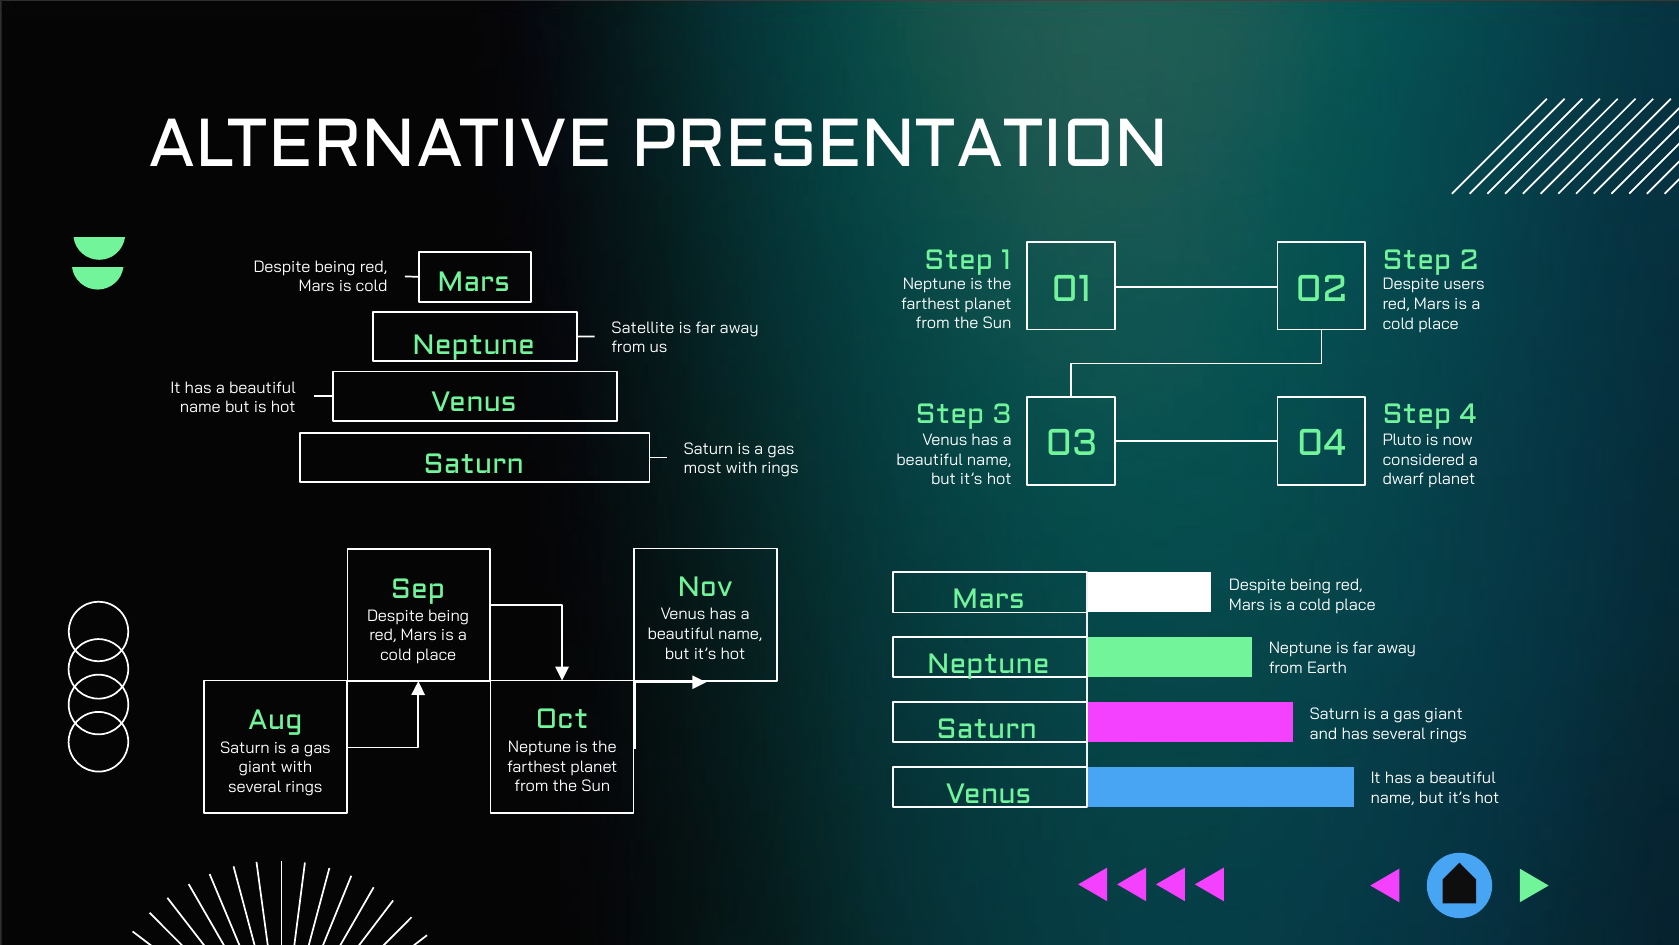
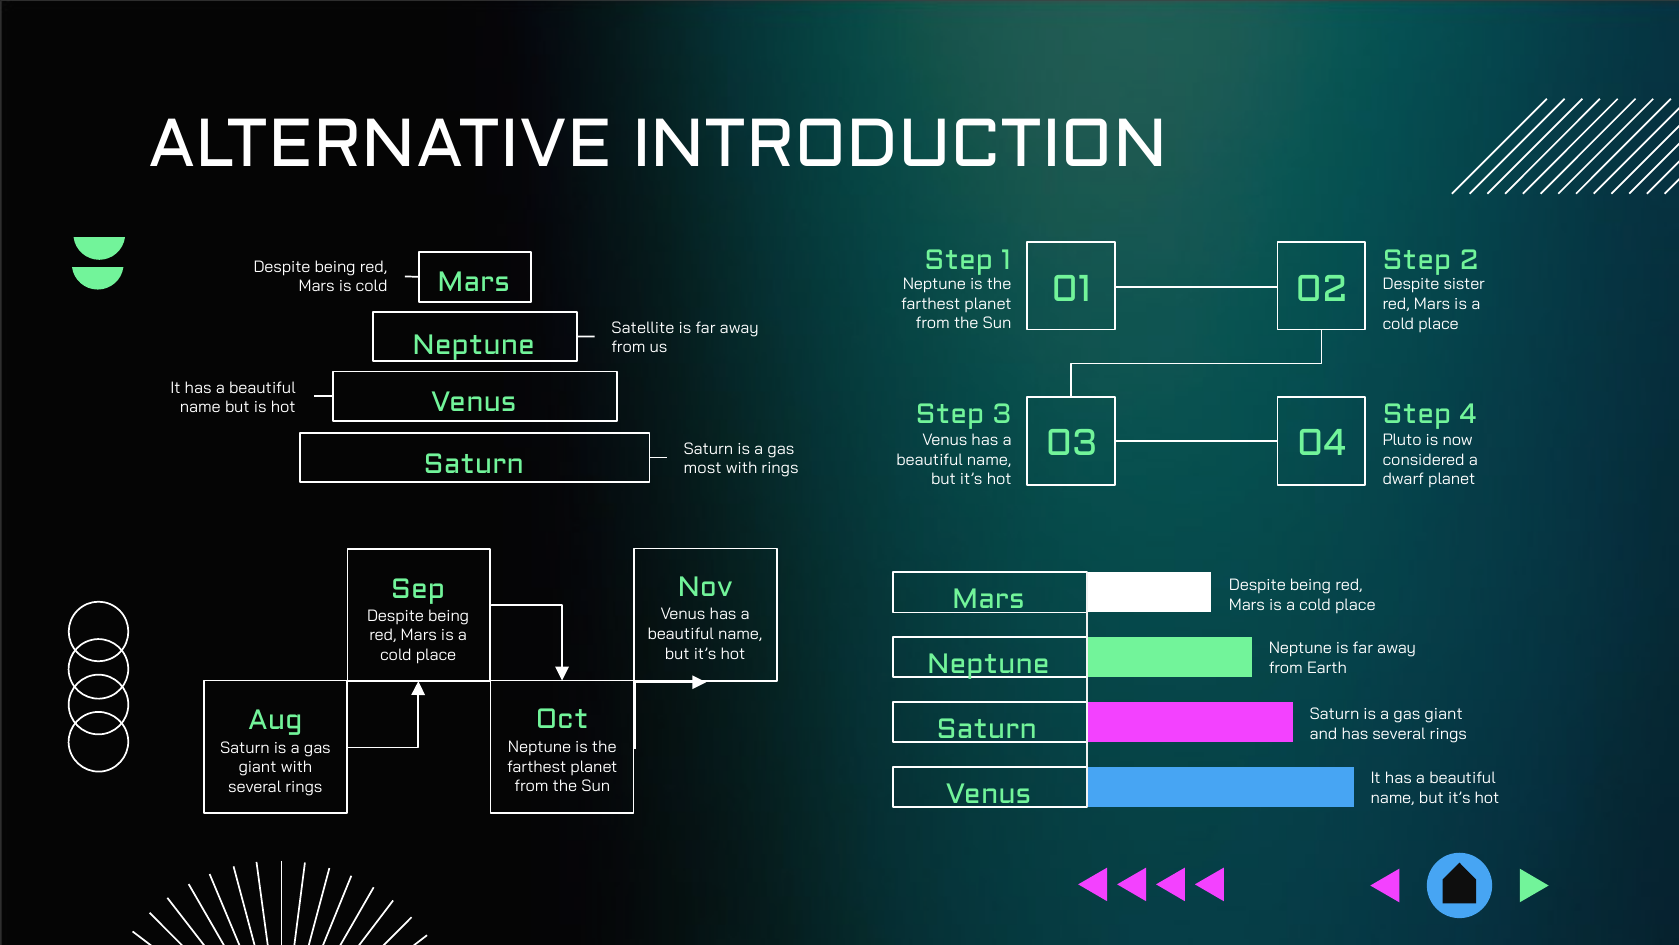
PRESENTATION: PRESENTATION -> INTRODUCTION (900, 144)
users: users -> sister (1464, 284)
